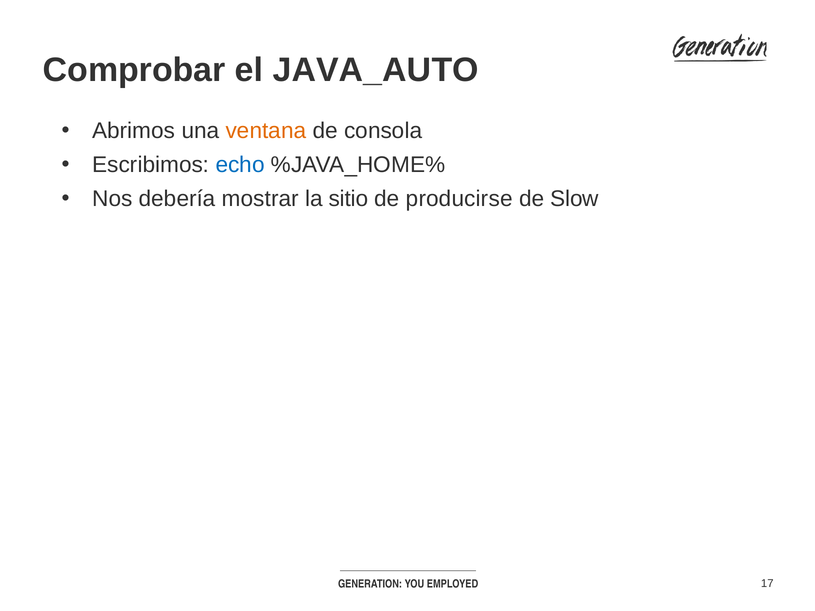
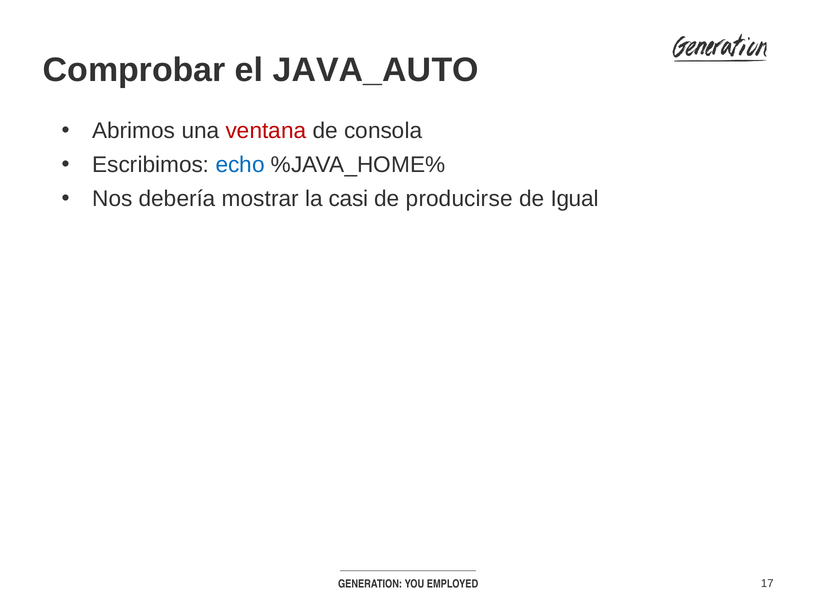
ventana colour: orange -> red (266, 131)
sitio: sitio -> casi (349, 199)
Slow: Slow -> Igual (575, 199)
